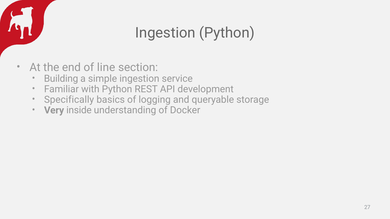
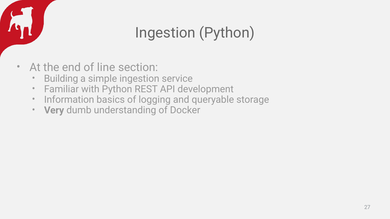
Specifically: Specifically -> Information (69, 100)
inside: inside -> dumb (79, 110)
